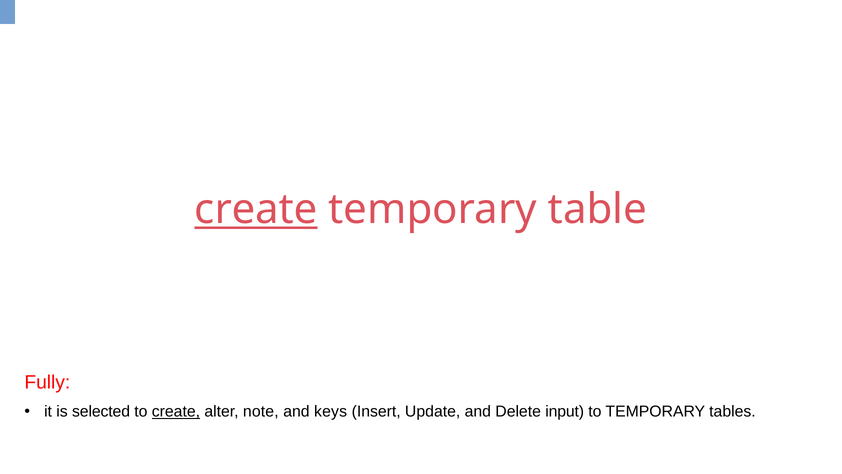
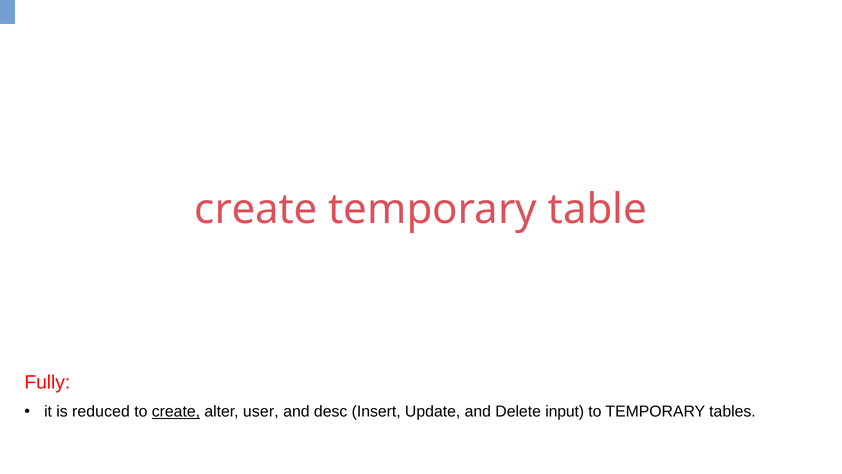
create underline: present -> none (256, 209)
selected: selected -> reduced (101, 411)
note: note -> user (261, 411)
keys: keys -> desc (331, 411)
